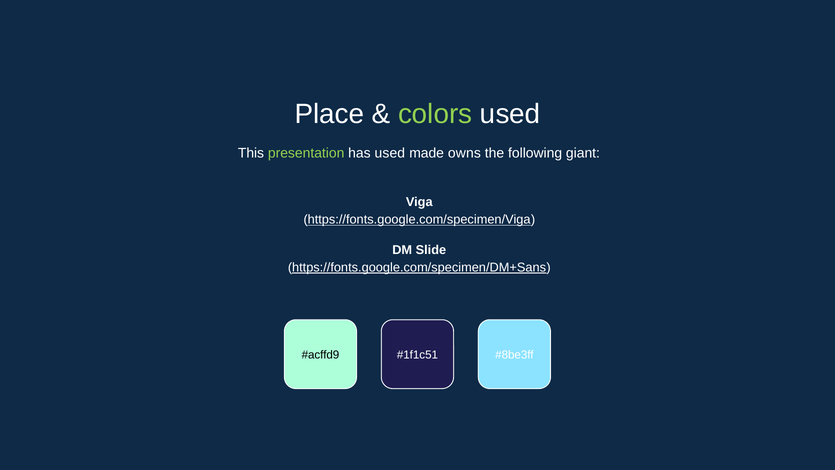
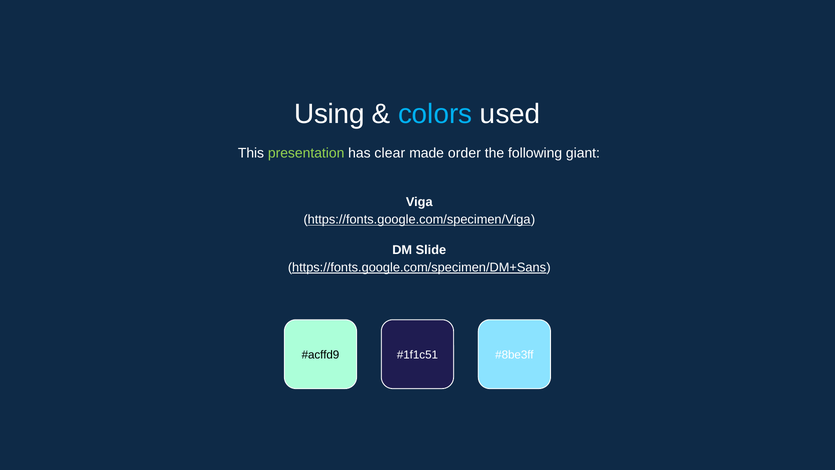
Place: Place -> Using (329, 114)
colors colour: light green -> light blue (435, 114)
has used: used -> clear (390, 153)
owns: owns -> order (464, 153)
